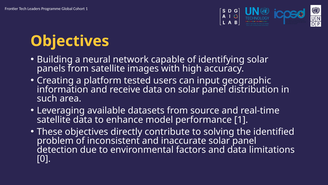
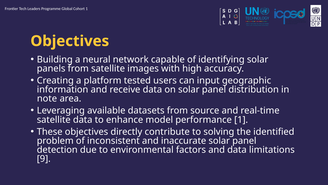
such: such -> note (47, 98)
0: 0 -> 9 (44, 158)
